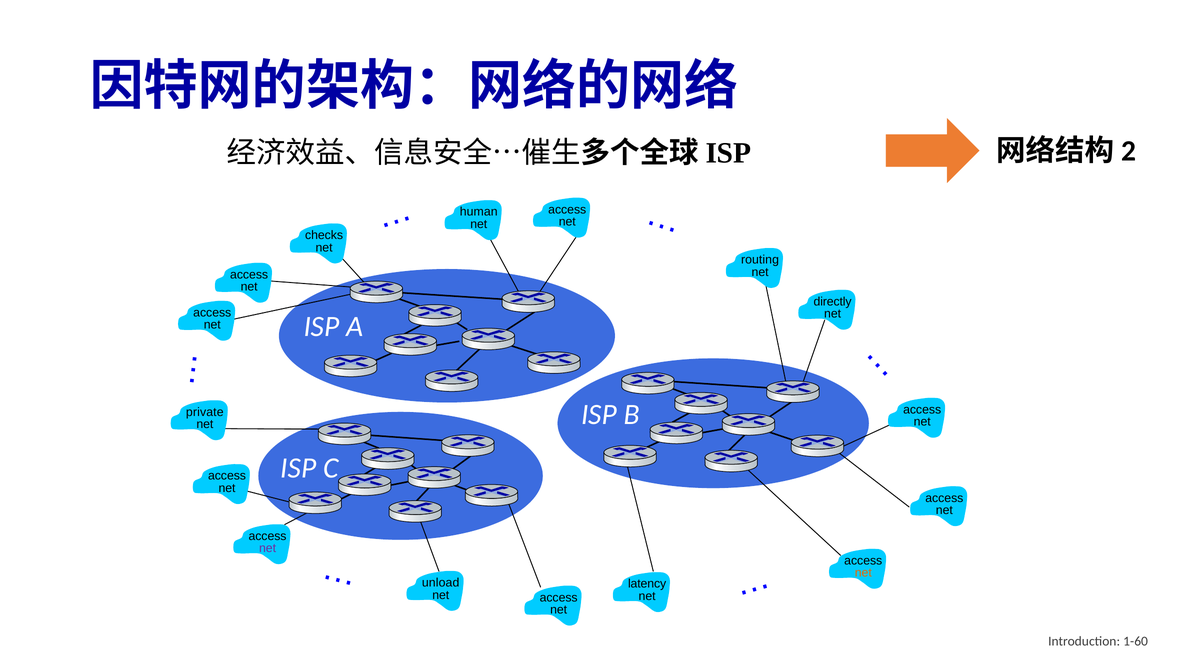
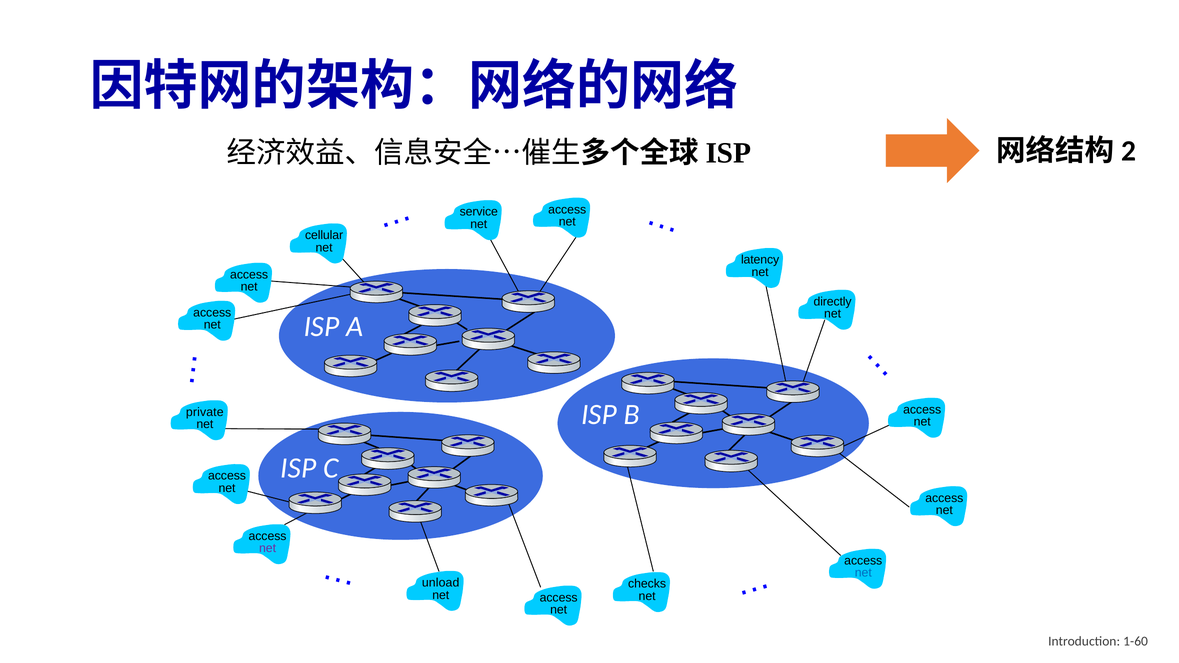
human: human -> service (479, 212)
checks: checks -> cellular (324, 235)
routing: routing -> latency (760, 260)
net colour: orange -> blue (863, 573)
latency: latency -> checks (647, 584)
